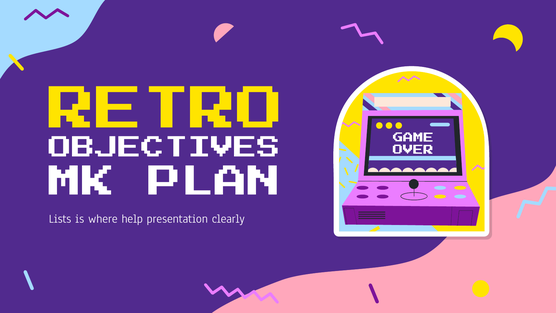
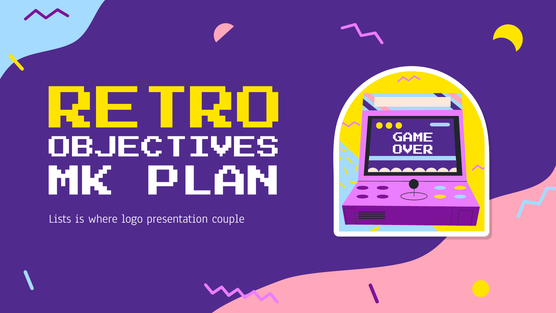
help: help -> logo (132, 219)
clearly: clearly -> couple (228, 219)
